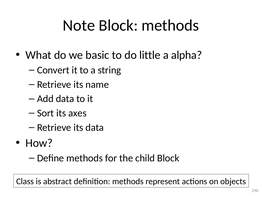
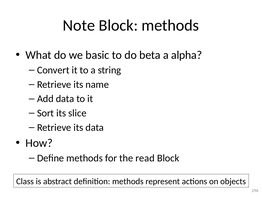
little: little -> beta (150, 55)
axes: axes -> slice (77, 113)
child: child -> read (145, 158)
